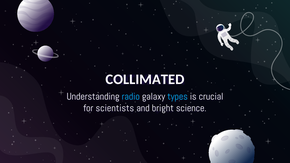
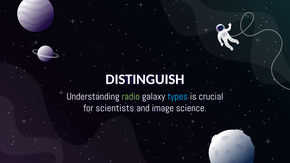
COLLIMATED: COLLIMATED -> DISTINGUISH (145, 79)
radio colour: light blue -> light green (131, 97)
bright: bright -> image (163, 108)
